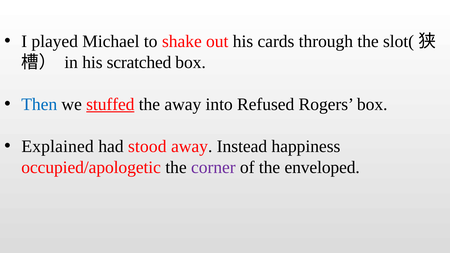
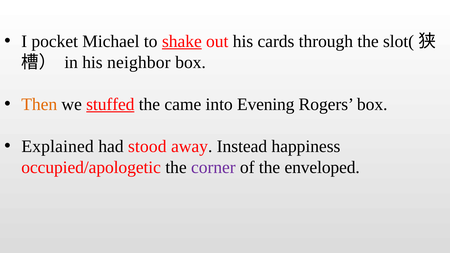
played: played -> pocket (55, 41)
shake underline: none -> present (182, 41)
scratched: scratched -> neighbor (139, 62)
Then colour: blue -> orange (39, 104)
the away: away -> came (183, 104)
Refused: Refused -> Evening (266, 104)
